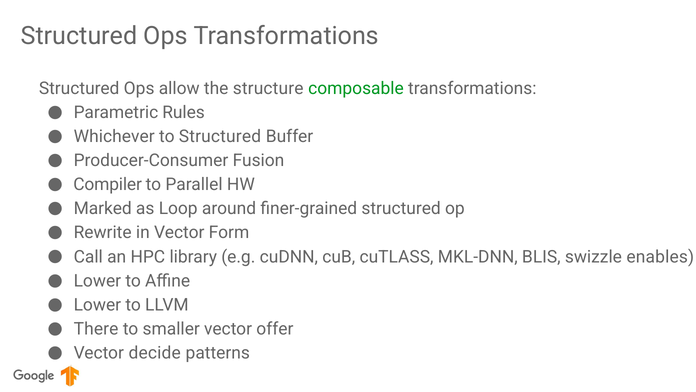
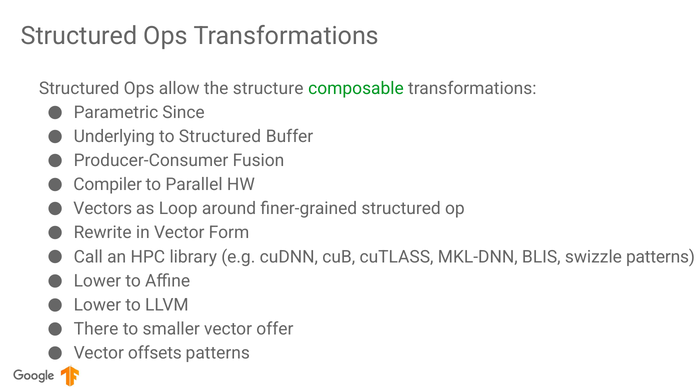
Rules: Rules -> Since (184, 112)
Whichever: Whichever -> Underlying (114, 136)
Marked: Marked -> Vectors (103, 208)
swizzle enables: enables -> patterns (660, 256)
decide: decide -> offsets (155, 352)
